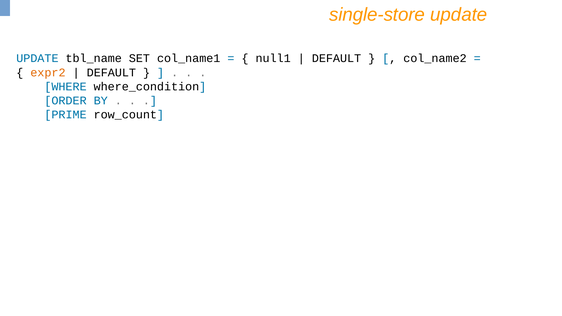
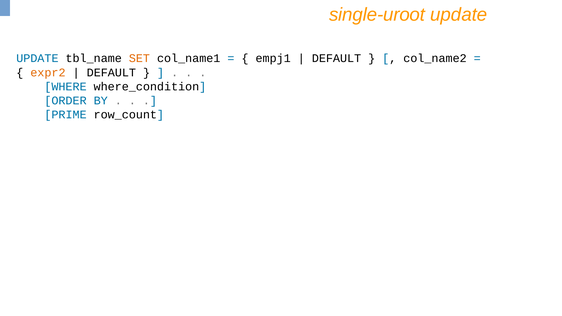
single-store: single-store -> single-uroot (377, 15)
SET colour: black -> orange (139, 58)
null1: null1 -> empj1 (273, 58)
